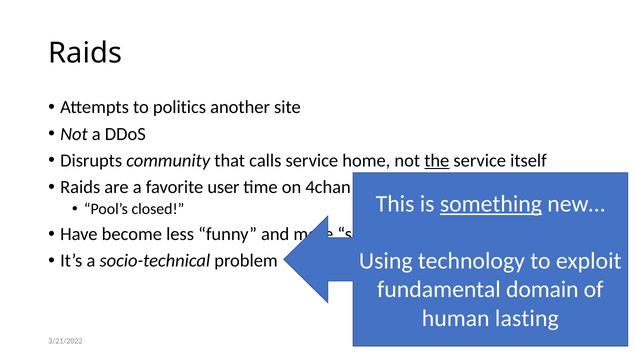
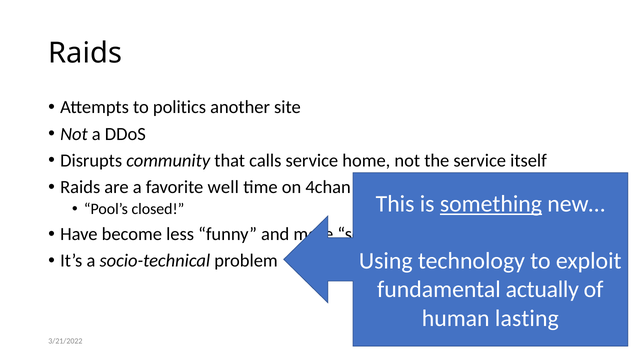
the underline: present -> none (437, 160)
user: user -> well (223, 187)
domain: domain -> actually (542, 289)
